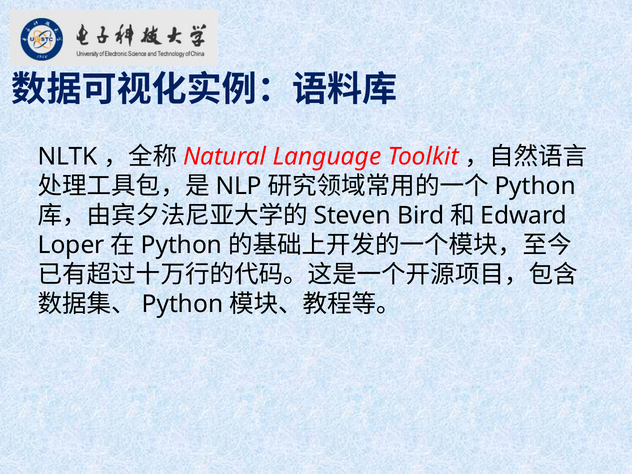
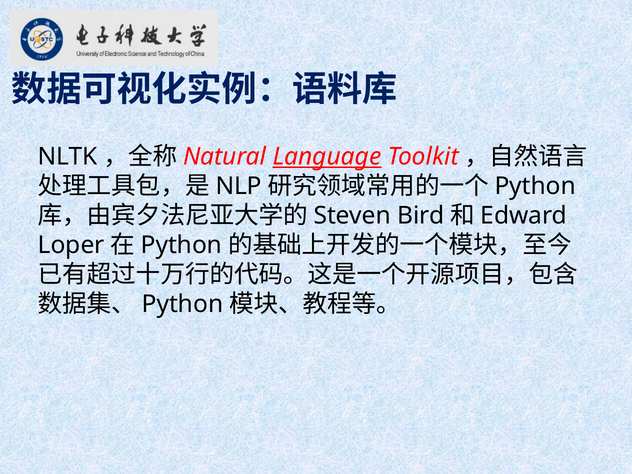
Language underline: none -> present (327, 156)
